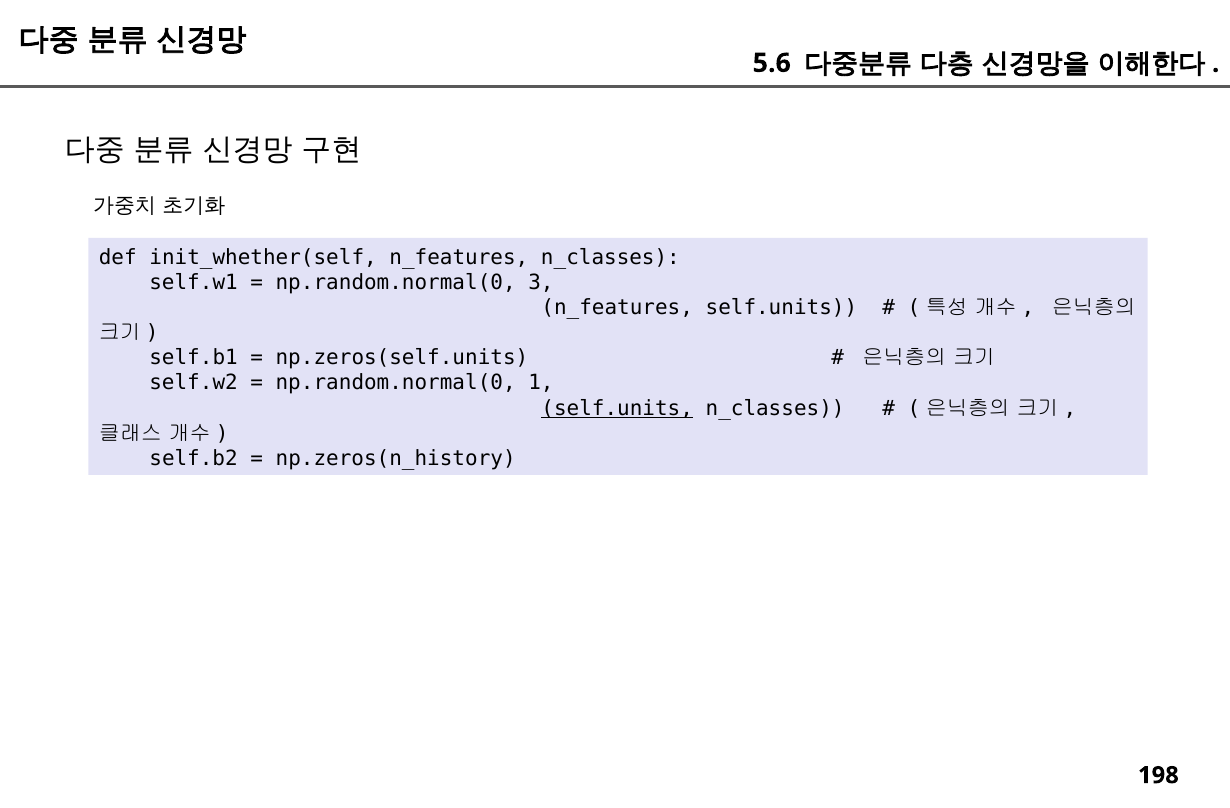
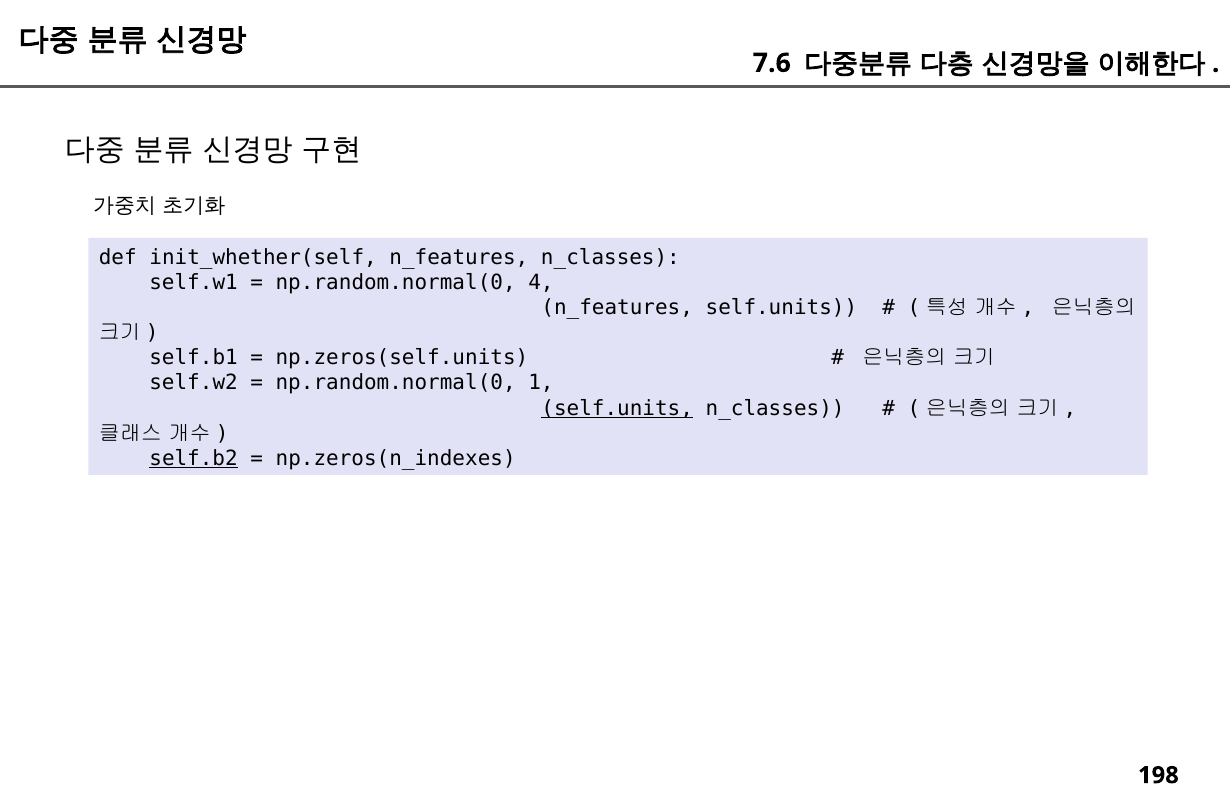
5.6: 5.6 -> 7.6 (772, 63)
3: 3 -> 4 (541, 282)
self.b2 underline: none -> present (194, 458)
np.zeros(n_history: np.zeros(n_history -> np.zeros(n_indexes (396, 458)
